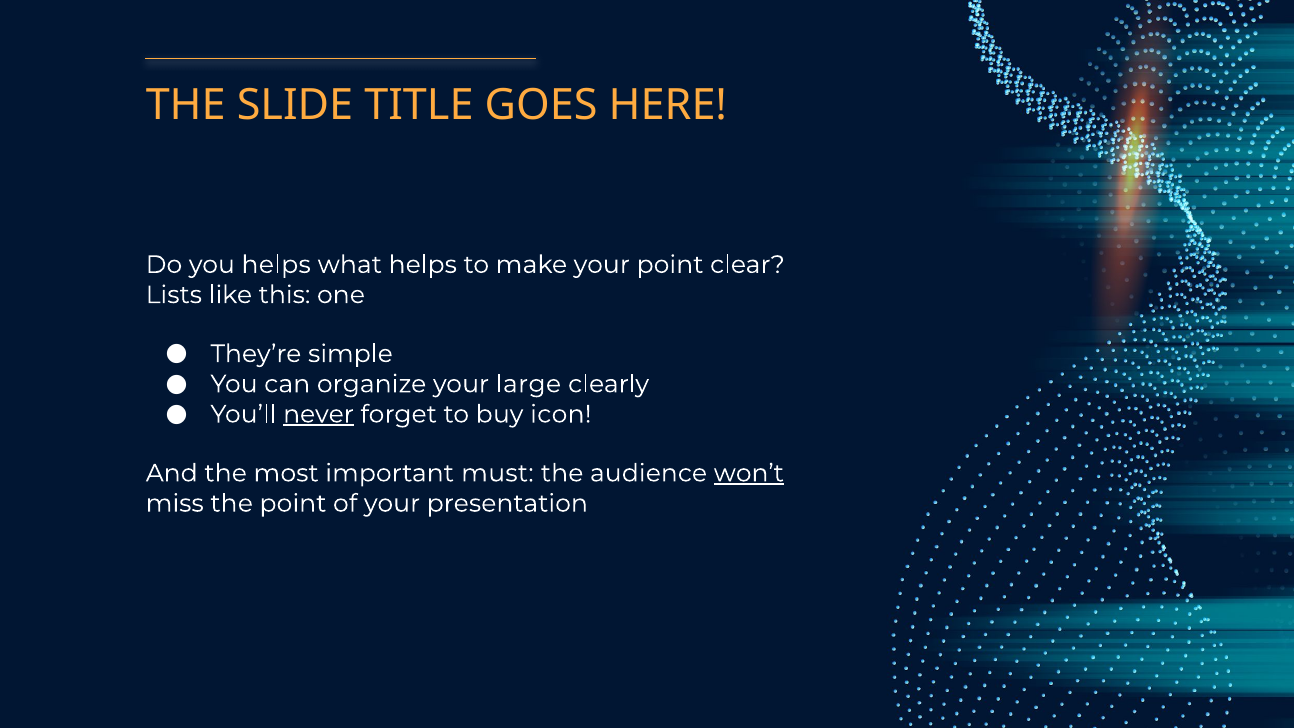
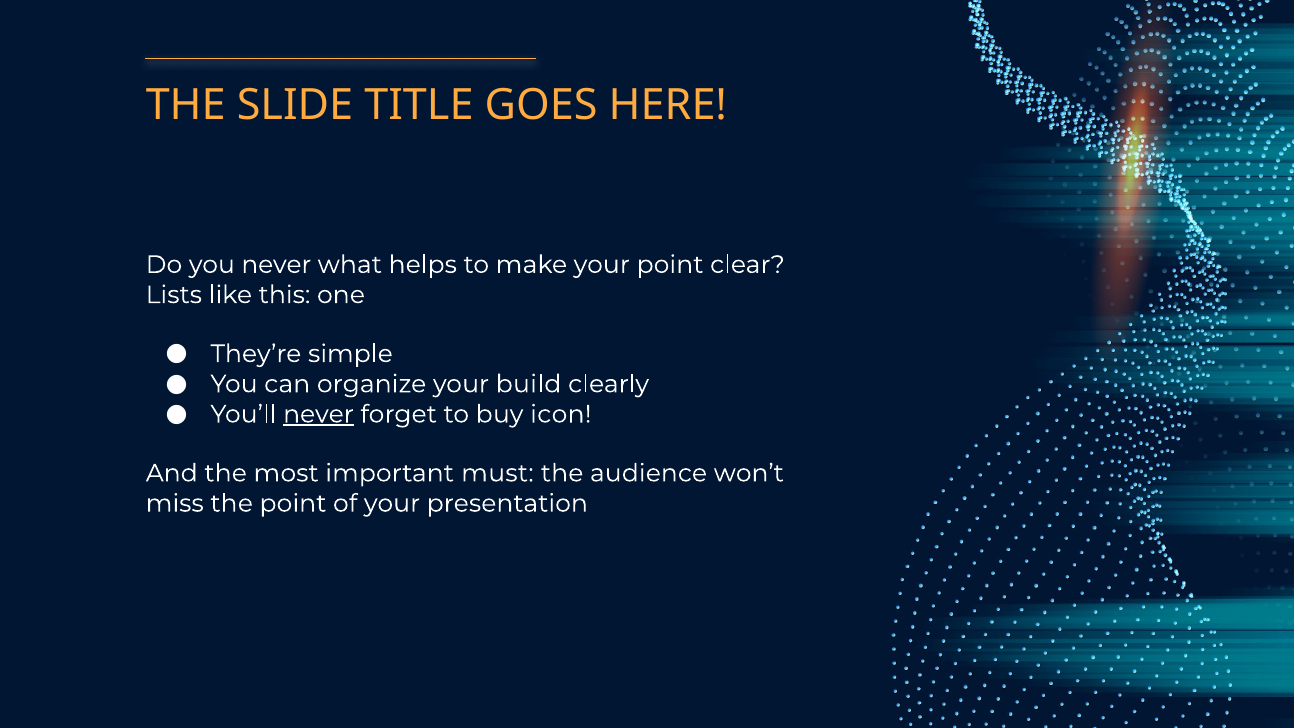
you helps: helps -> never (276, 265)
large: large -> build (529, 384)
won’t underline: present -> none (749, 473)
